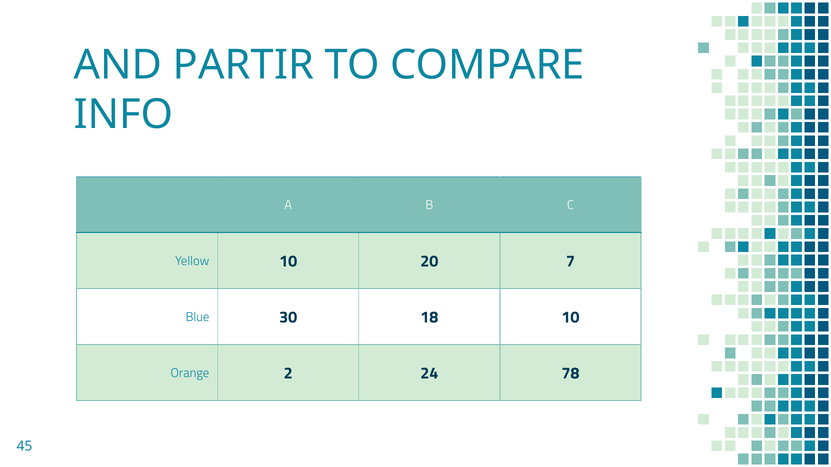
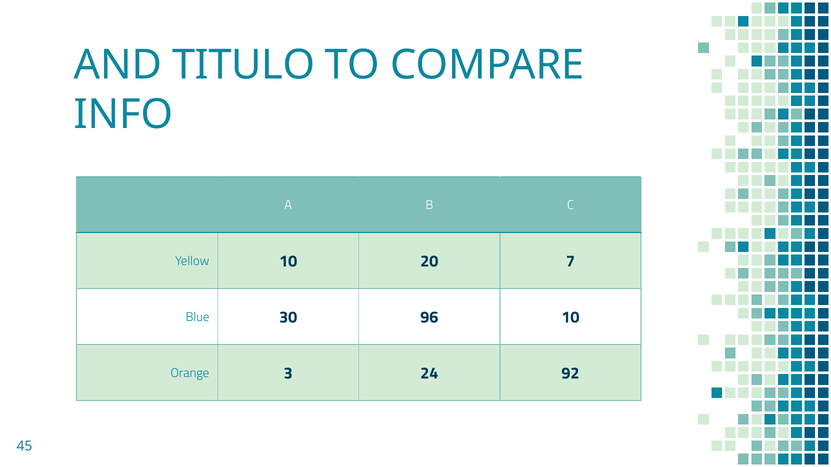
PARTIR: PARTIR -> TITULO (244, 65)
18: 18 -> 96 (429, 318)
2: 2 -> 3 (288, 374)
78: 78 -> 92 (570, 374)
